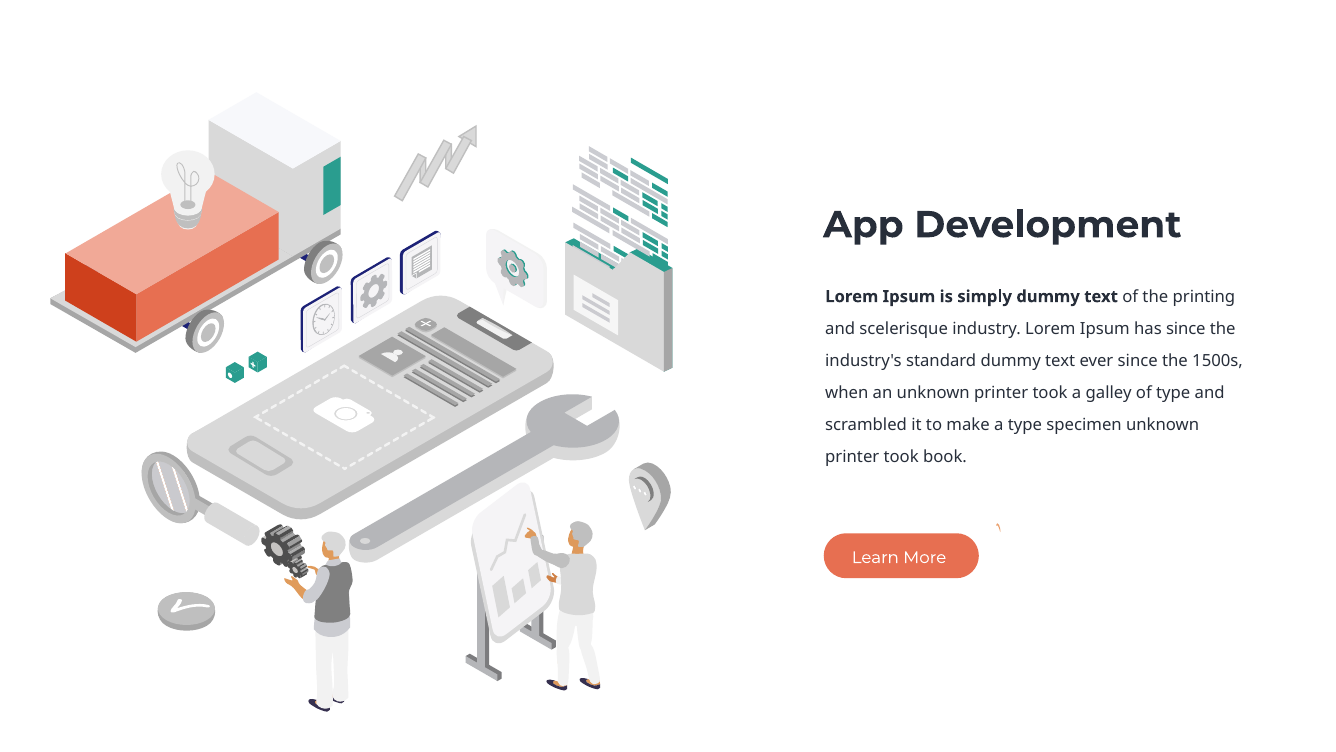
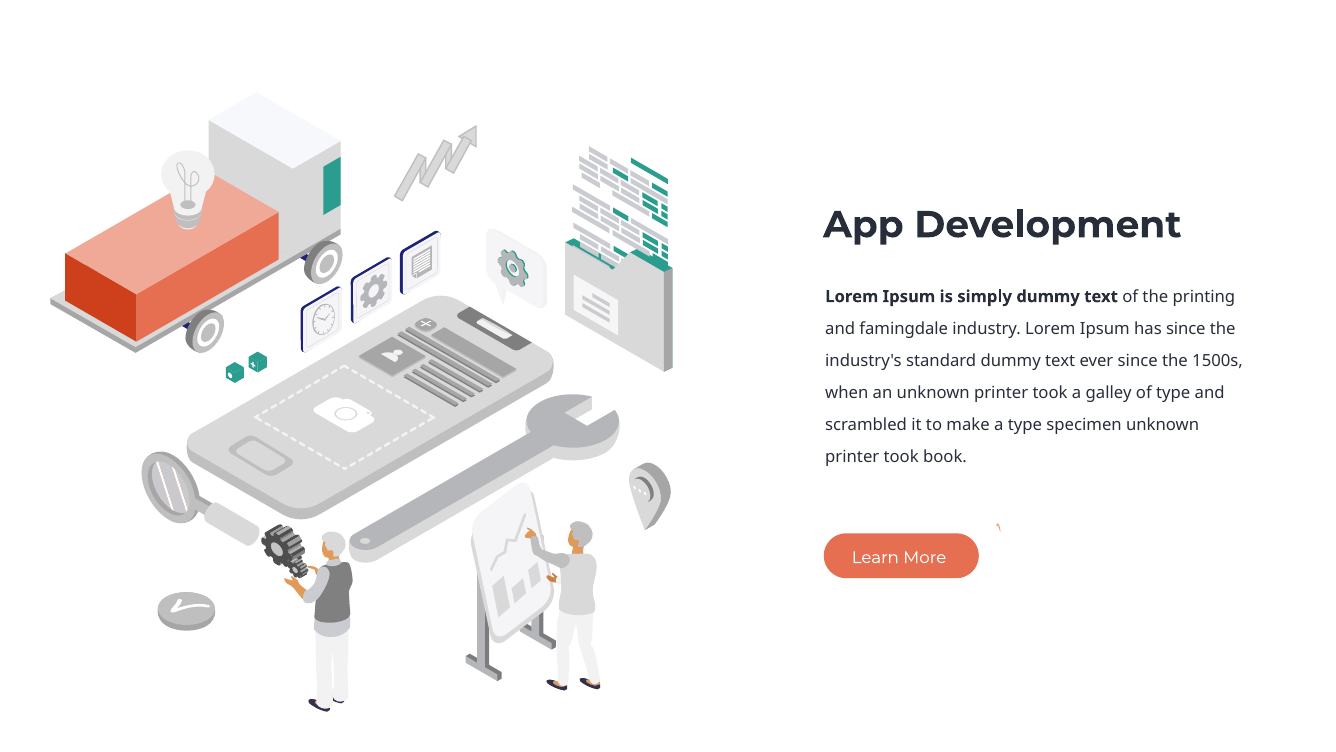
scelerisque: scelerisque -> famingdale (904, 328)
